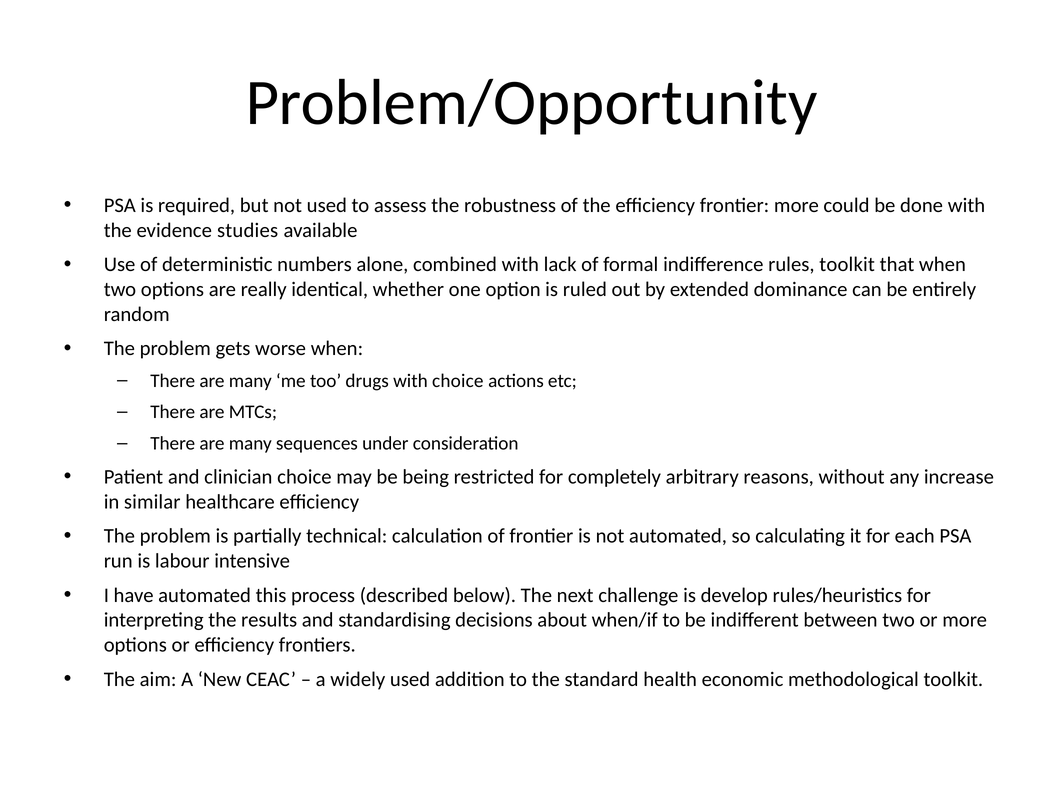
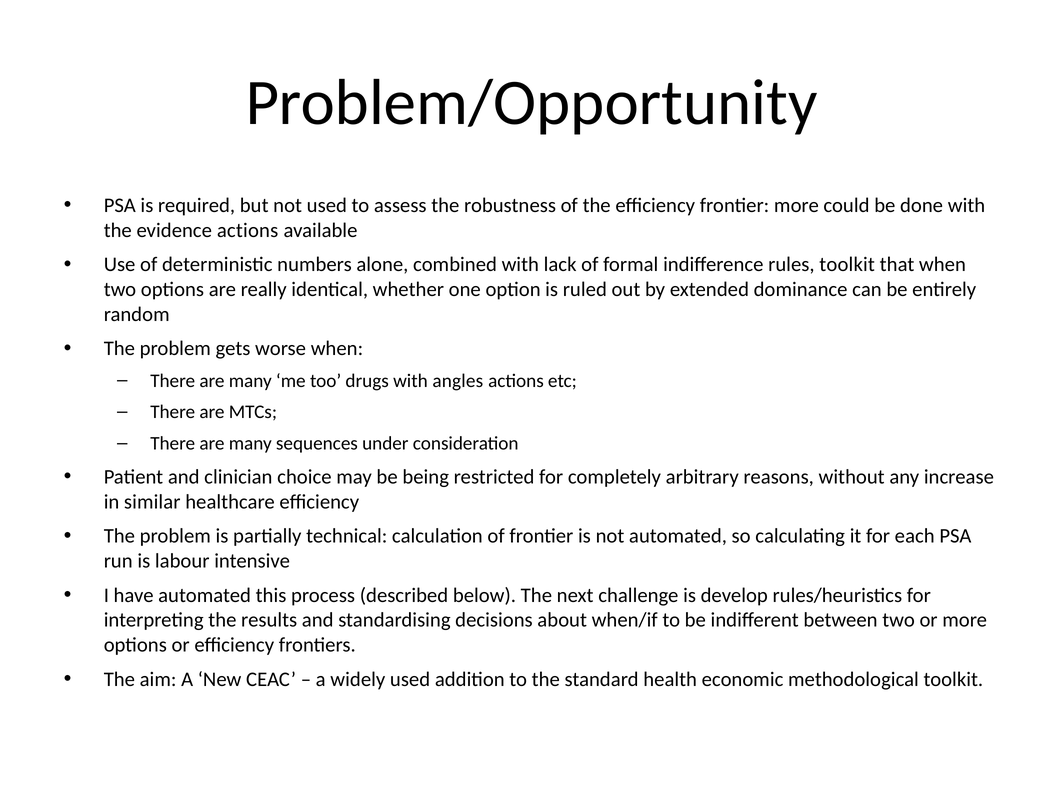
evidence studies: studies -> actions (248, 230)
with choice: choice -> angles (458, 381)
